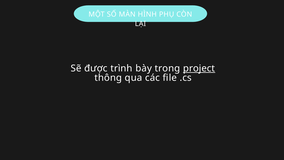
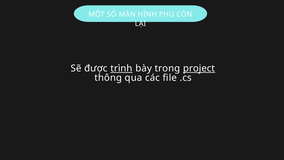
trình underline: none -> present (121, 68)
